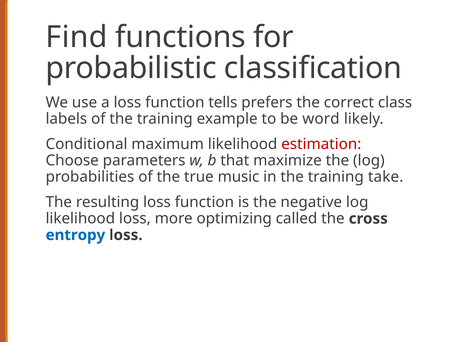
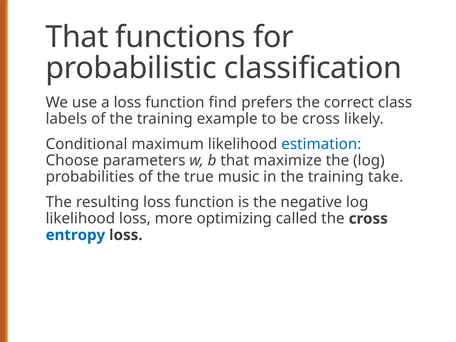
Find: Find -> That (77, 37)
tells: tells -> find (223, 102)
be word: word -> cross (321, 119)
estimation colour: red -> blue (321, 144)
